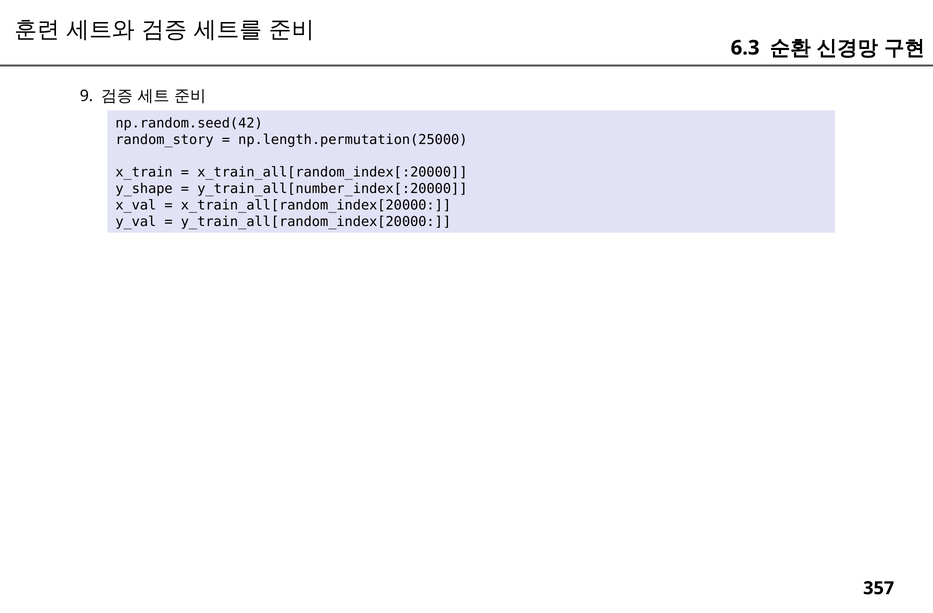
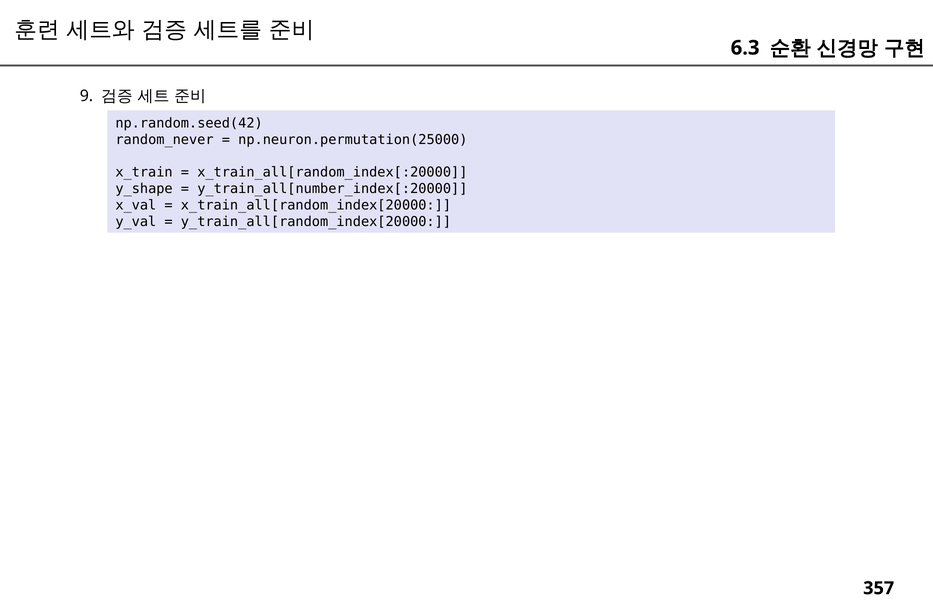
random_story: random_story -> random_never (165, 140)
np.length.permutation(25000: np.length.permutation(25000 -> np.neuron.permutation(25000 (353, 140)
